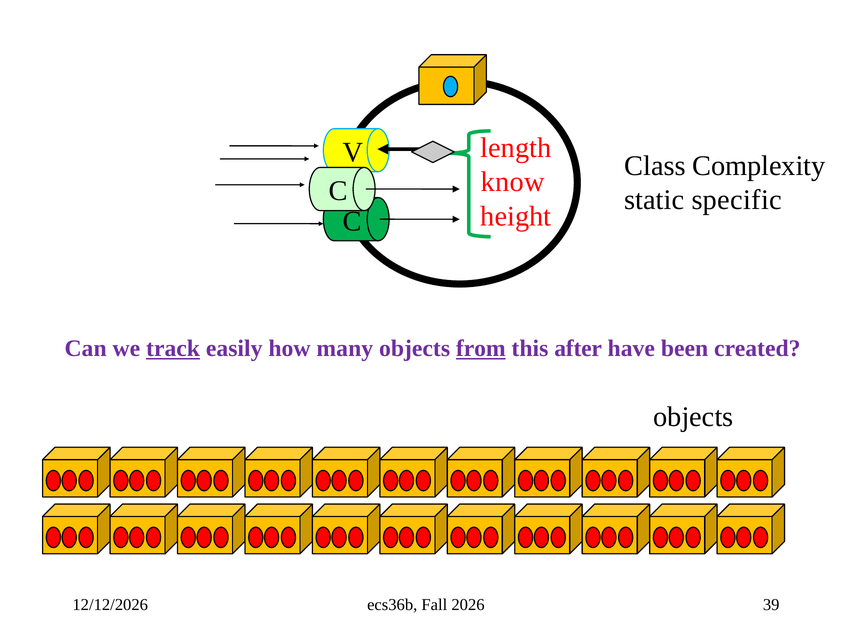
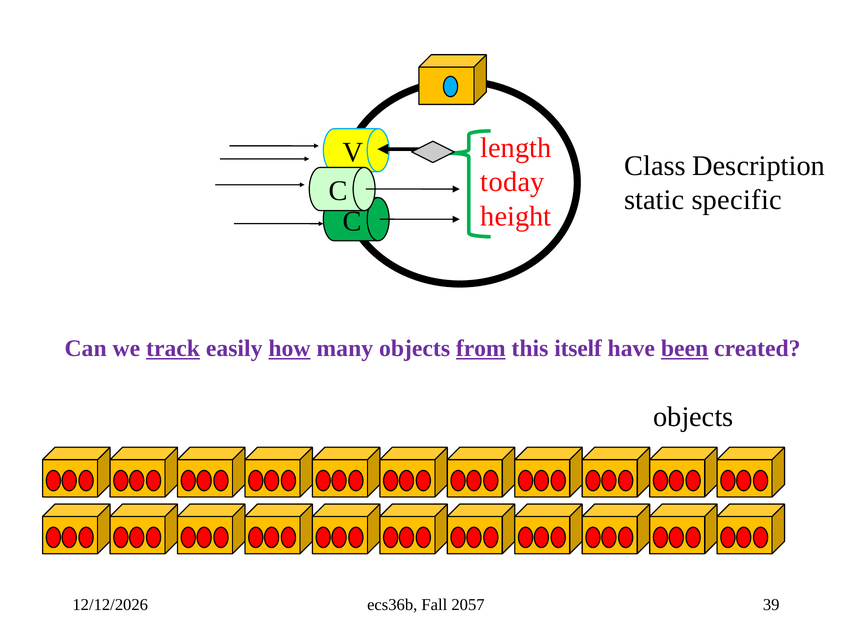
Complexity: Complexity -> Description (759, 166)
know: know -> today (513, 182)
how underline: none -> present (289, 348)
after: after -> itself (578, 348)
been underline: none -> present (685, 348)
2026: 2026 -> 2057 (468, 605)
